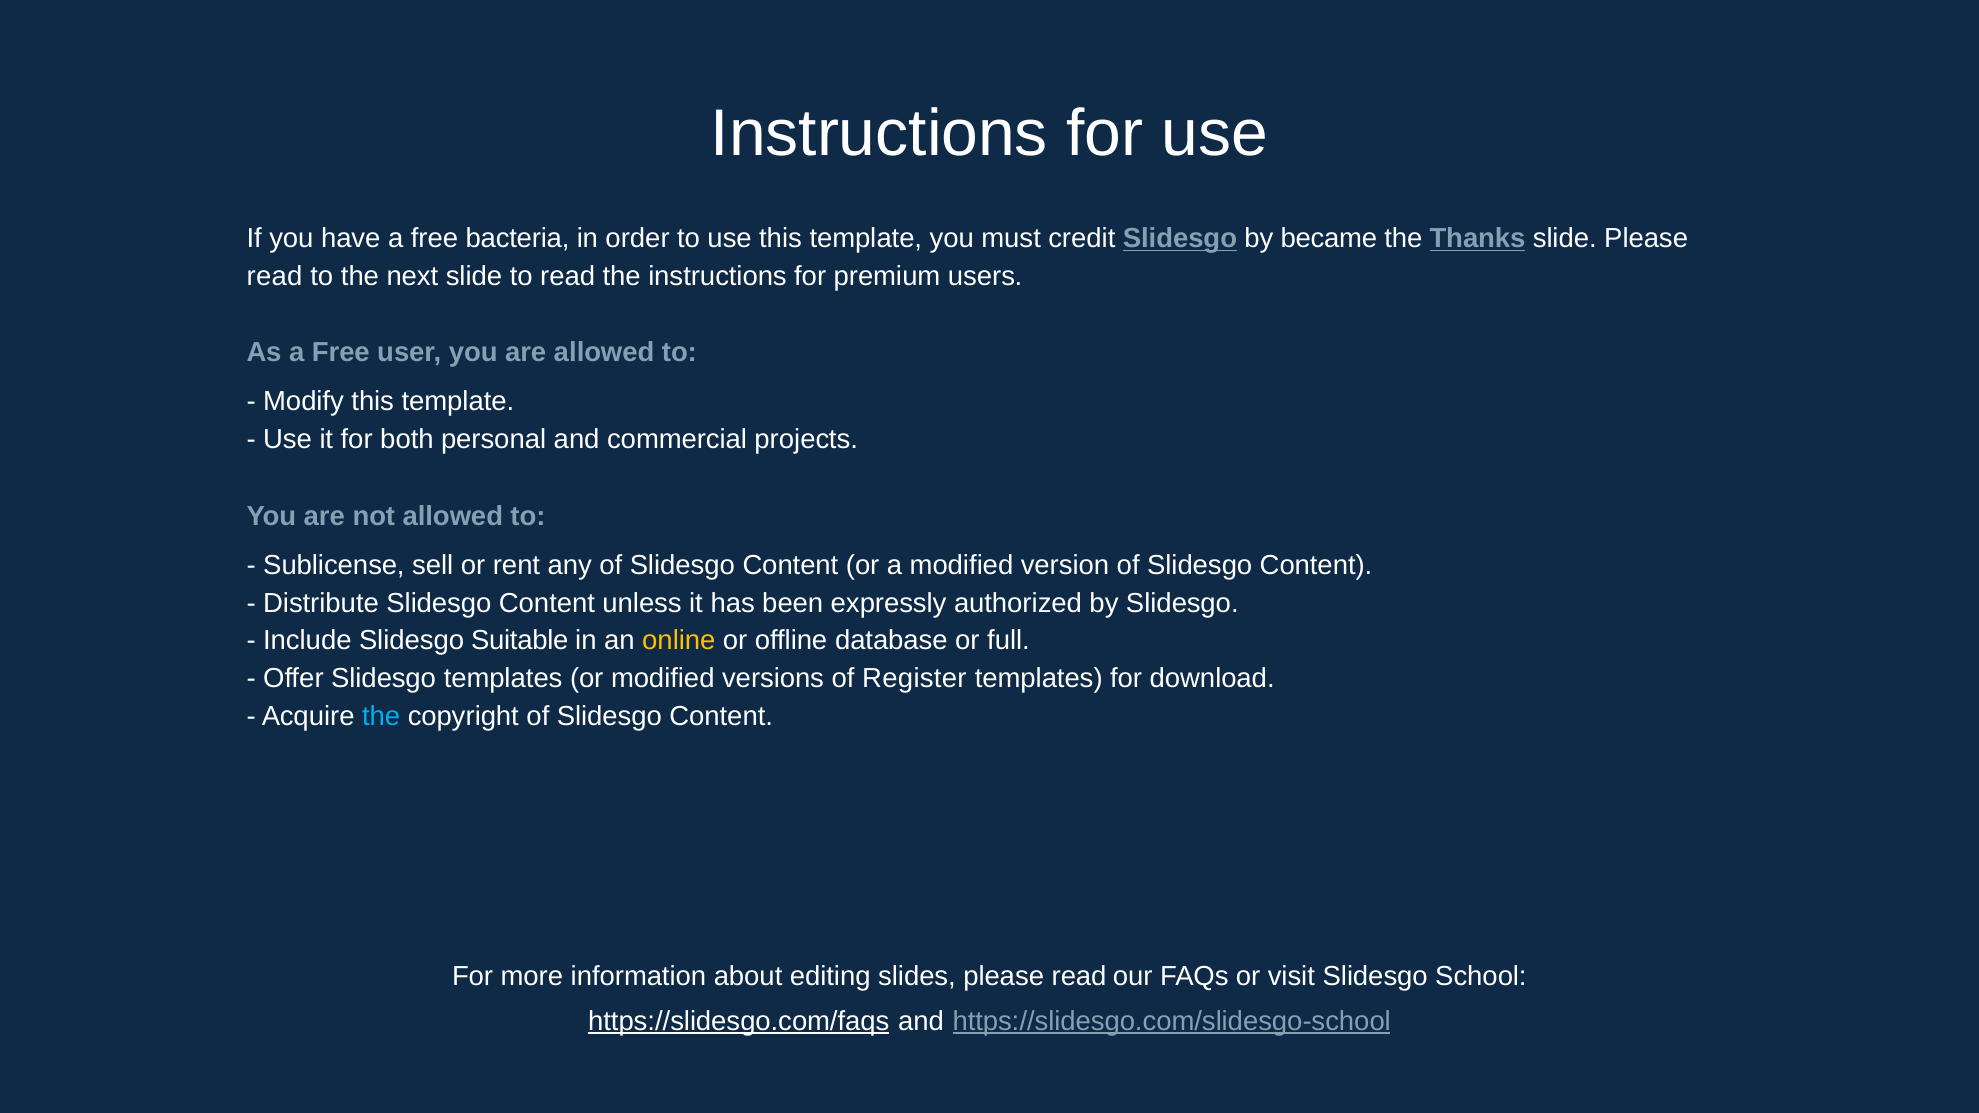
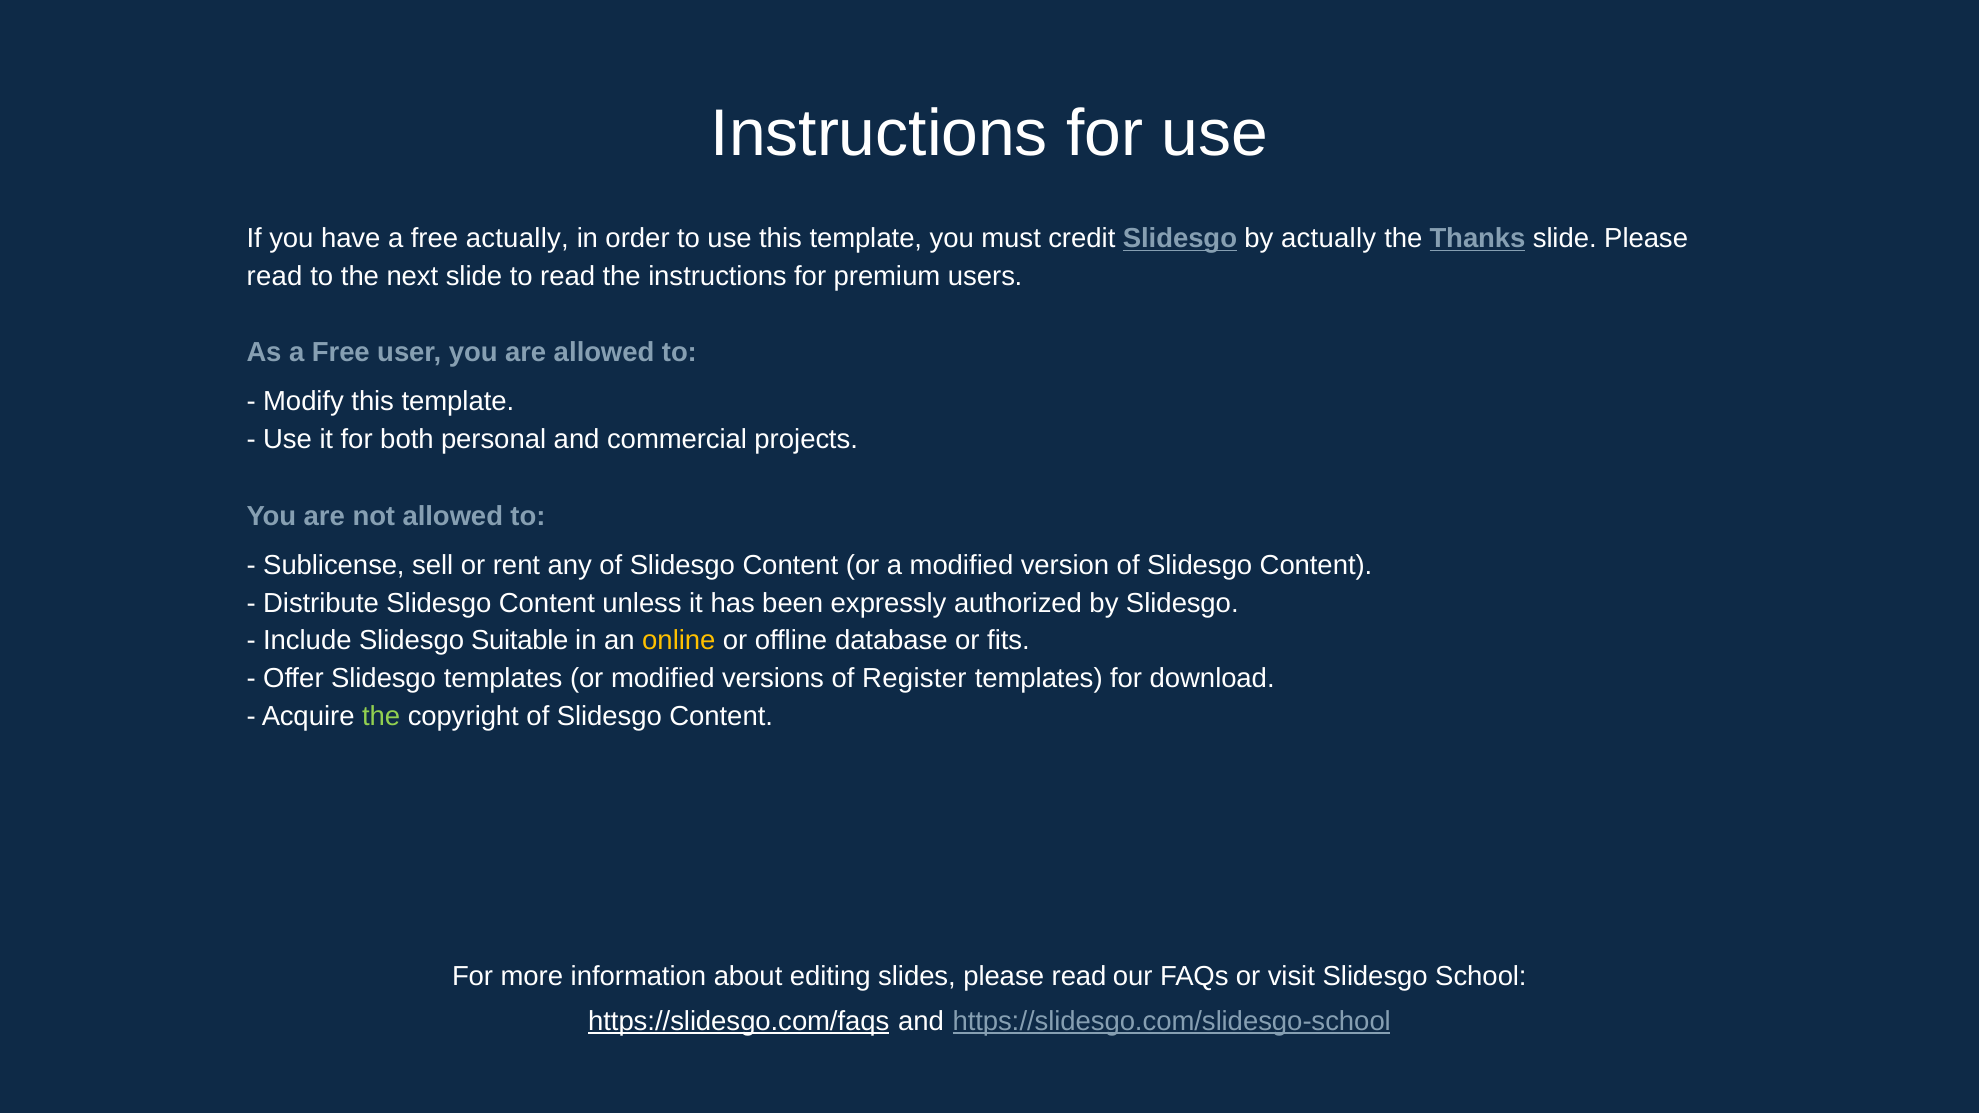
free bacteria: bacteria -> actually (517, 239)
by became: became -> actually (1329, 239)
full: full -> fits (1008, 641)
the colour: light blue -> light green (381, 717)
